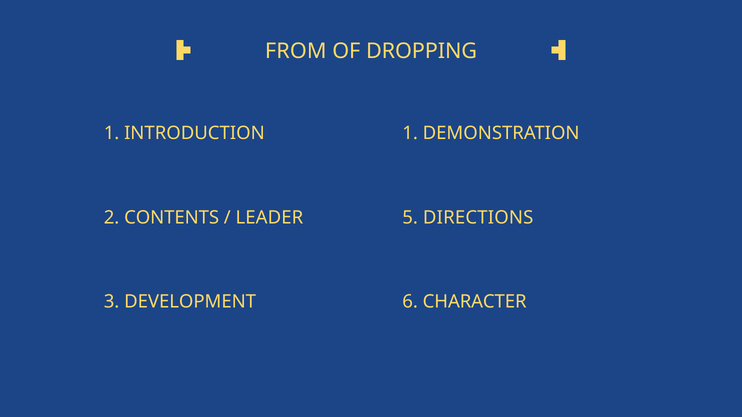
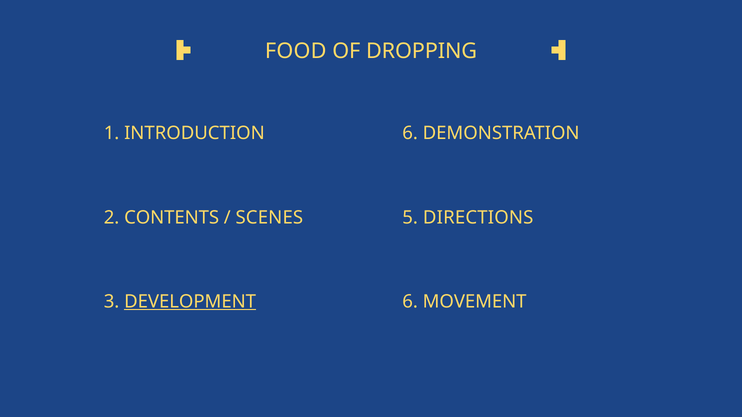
FROM: FROM -> FOOD (296, 51)
INTRODUCTION 1: 1 -> 6 (410, 133)
LEADER: LEADER -> SCENES (269, 218)
DEVELOPMENT underline: none -> present (190, 302)
CHARACTER: CHARACTER -> MOVEMENT (475, 302)
